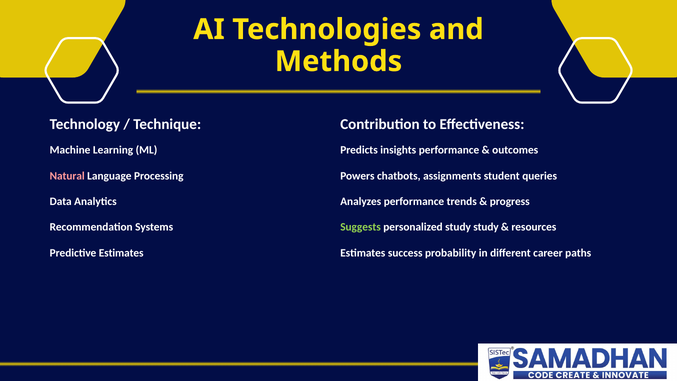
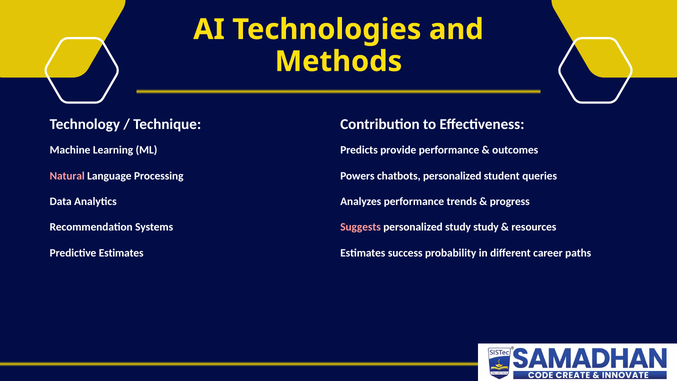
insights: insights -> provide (398, 150)
chatbots assignments: assignments -> personalized (452, 176)
Suggests colour: light green -> pink (361, 227)
